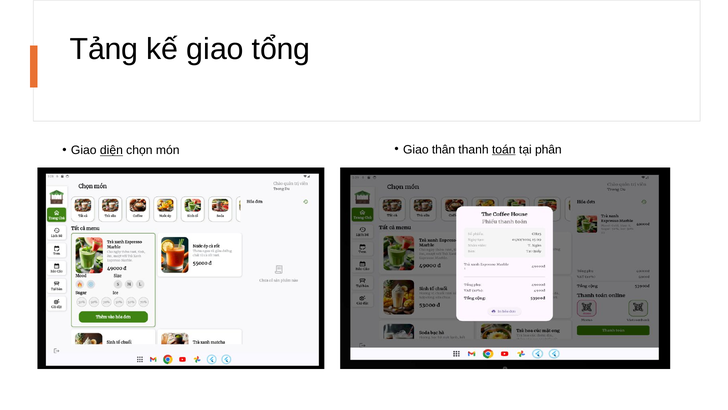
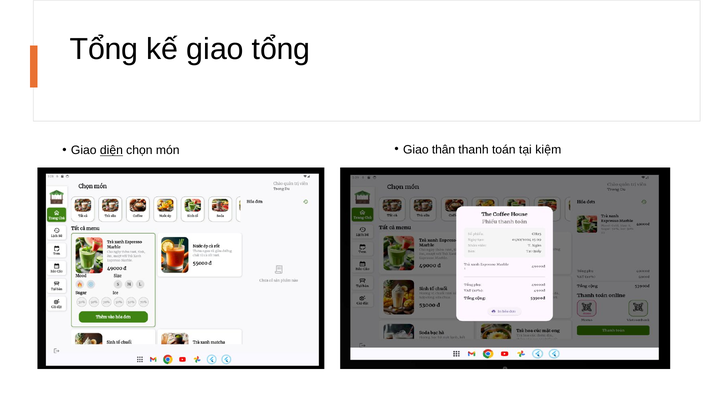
Tảng: Tảng -> Tổng (104, 49)
toán underline: present -> none (504, 149)
phân: phân -> kiệm (548, 149)
